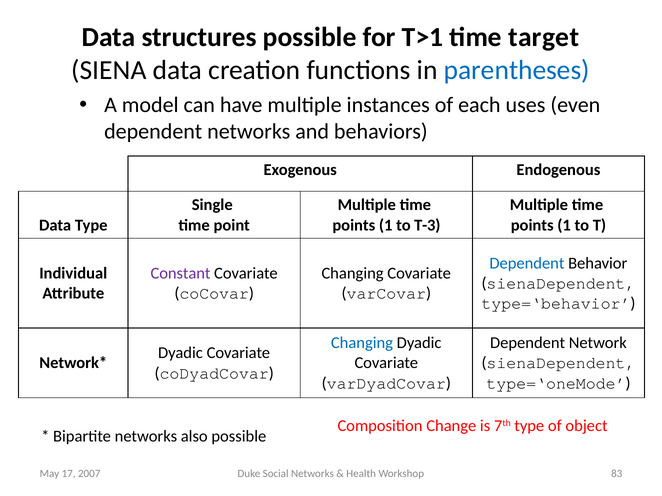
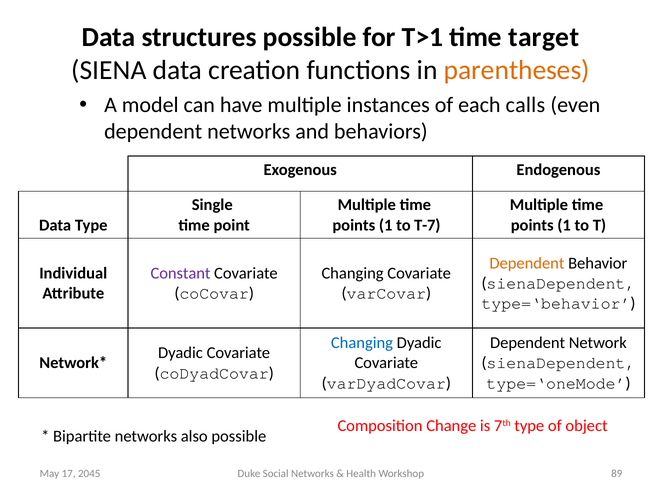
parentheses colour: blue -> orange (517, 70)
uses: uses -> calls (525, 105)
T-3: T-3 -> T-7 (427, 225)
Dependent colour: blue -> orange (527, 263)
83: 83 -> 89 (617, 474)
2007: 2007 -> 2045 (89, 474)
